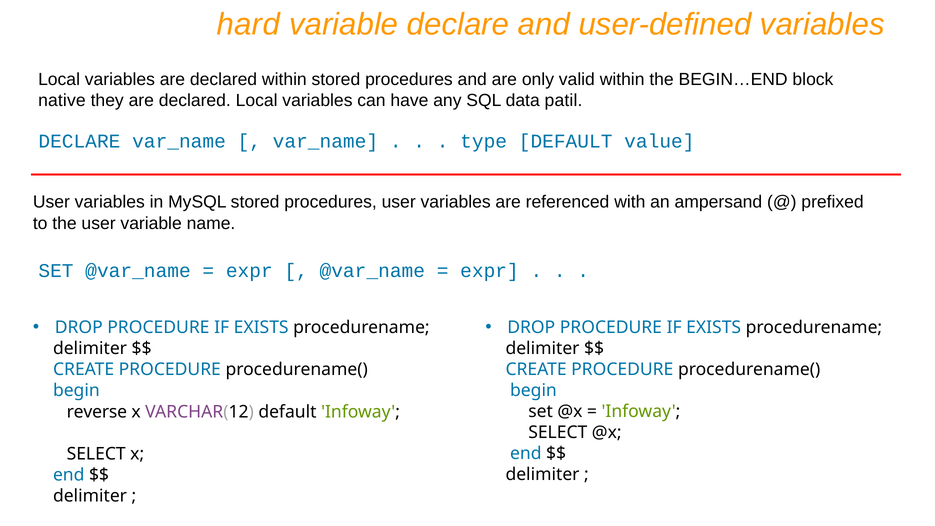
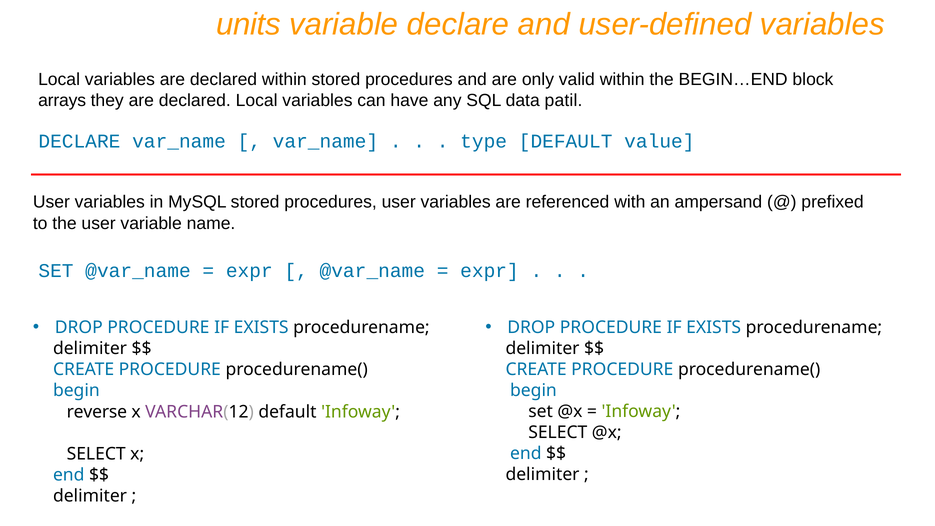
hard: hard -> units (249, 24)
native: native -> arrays (62, 100)
